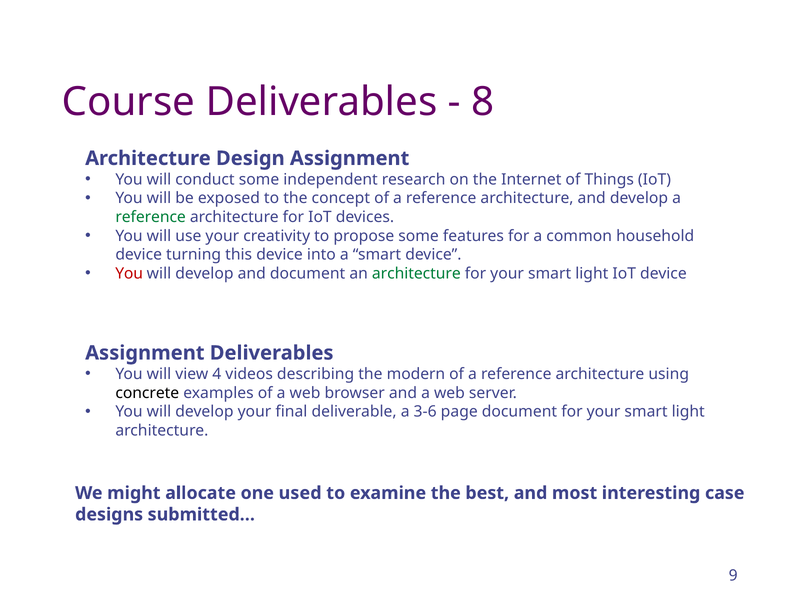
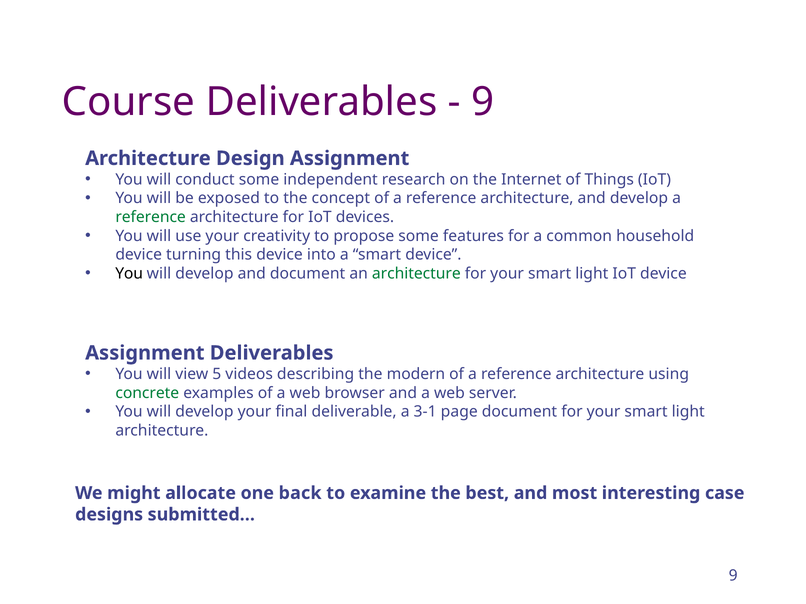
8: 8 -> 9 (483, 102)
You colour: red -> black (129, 274)
4: 4 -> 5 (217, 374)
concrete colour: black -> green (147, 393)
3-6: 3-6 -> 3-1 (425, 412)
used: used -> back (300, 493)
